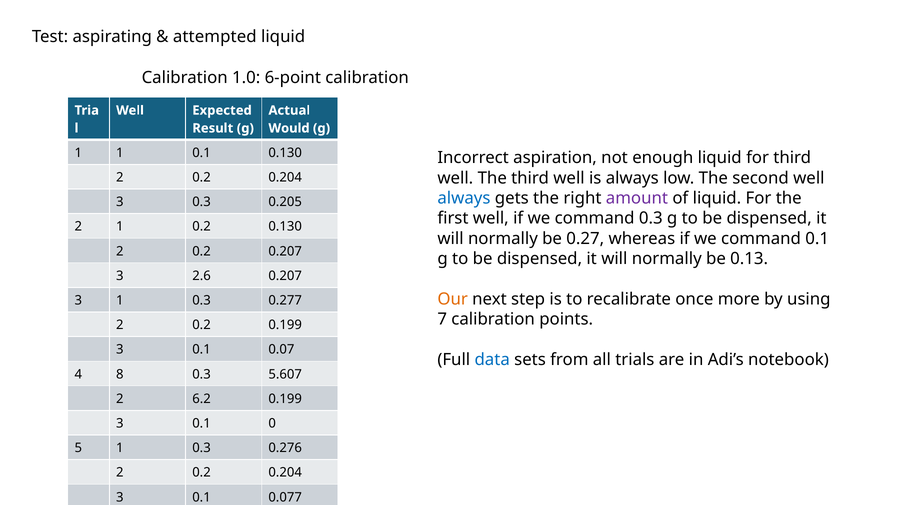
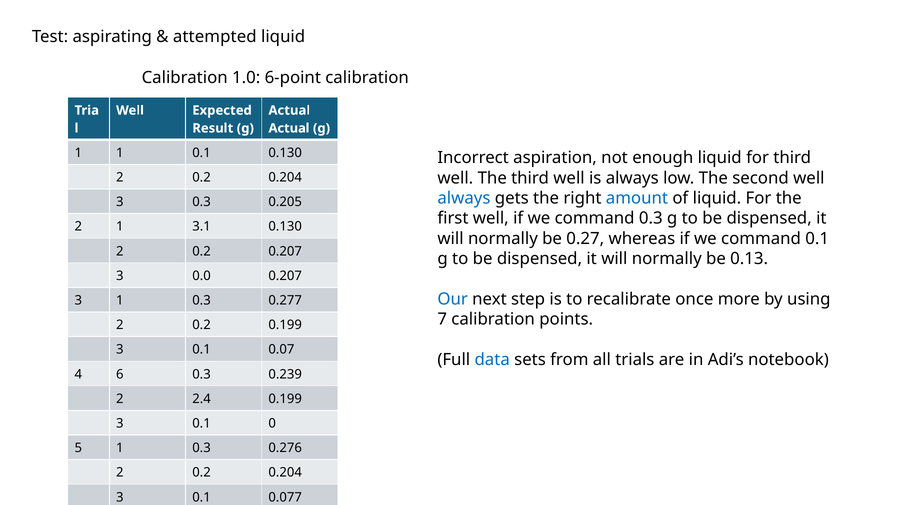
Would: Would -> Actual (289, 128)
amount colour: purple -> blue (637, 198)
1 0.2: 0.2 -> 3.1 (202, 226)
2.6: 2.6 -> 0.0 (202, 276)
Our colour: orange -> blue (453, 299)
8: 8 -> 6 (120, 374)
5.607: 5.607 -> 0.239 (285, 374)
6.2: 6.2 -> 2.4 (202, 398)
